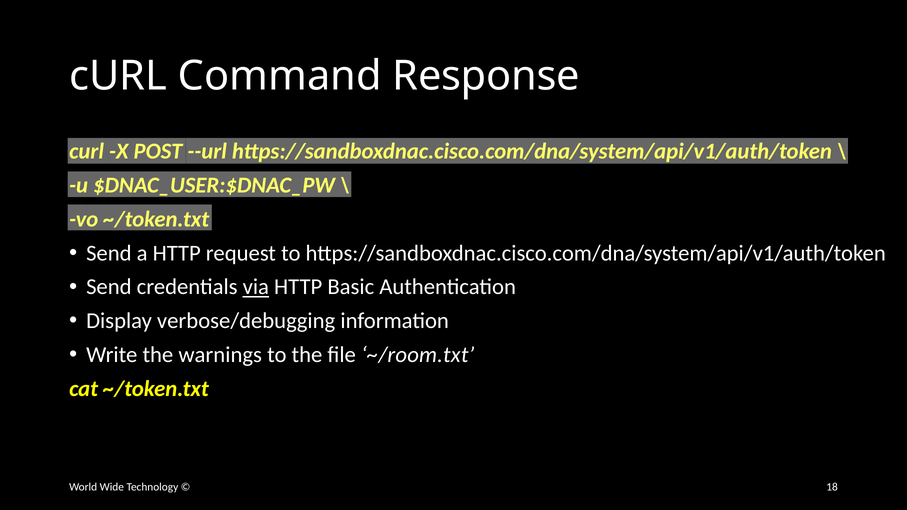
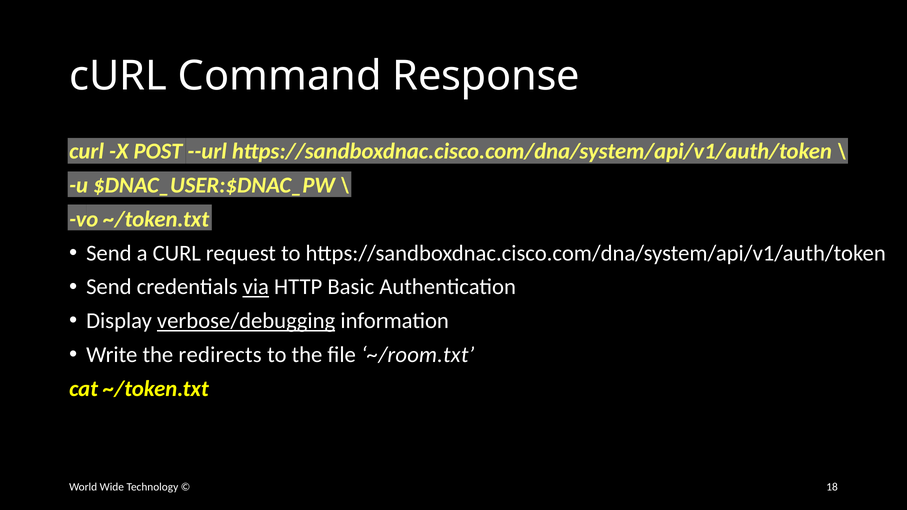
a HTTP: HTTP -> CURL (177, 253)
verbose/debugging underline: none -> present (246, 321)
warnings: warnings -> redirects (220, 355)
